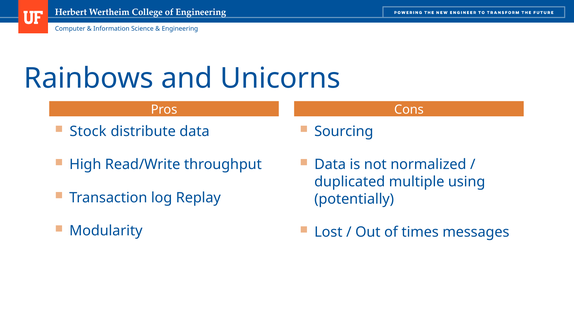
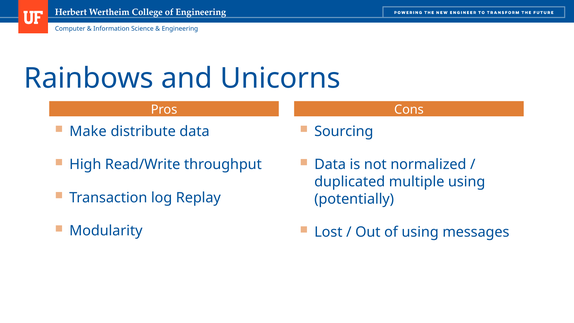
Stock: Stock -> Make (88, 131)
of times: times -> using (420, 232)
